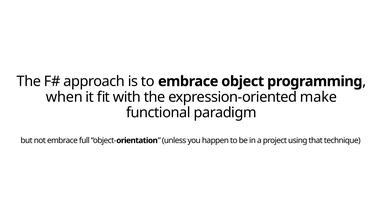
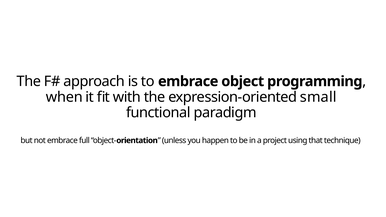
make: make -> small (318, 97)
